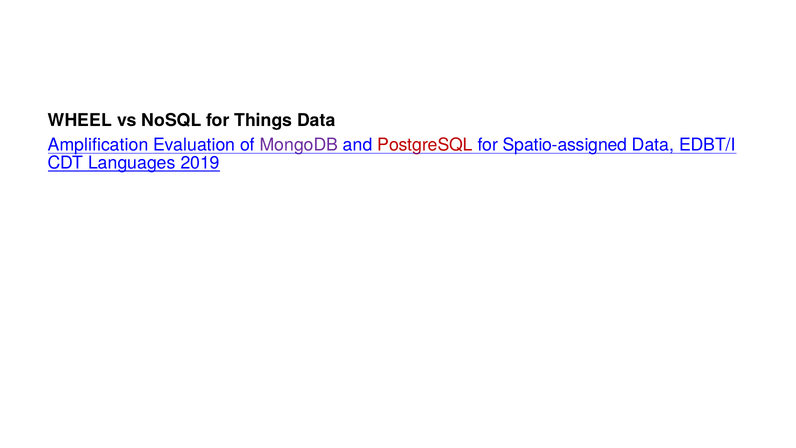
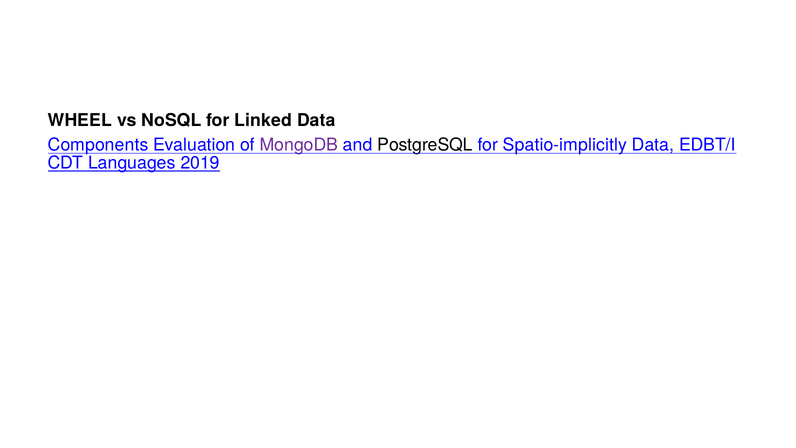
Things: Things -> Linked (263, 120)
Amplification: Amplification -> Components (98, 145)
PostgreSQL colour: red -> black (425, 145)
Spatio-assigned: Spatio-assigned -> Spatio-implicitly (565, 145)
